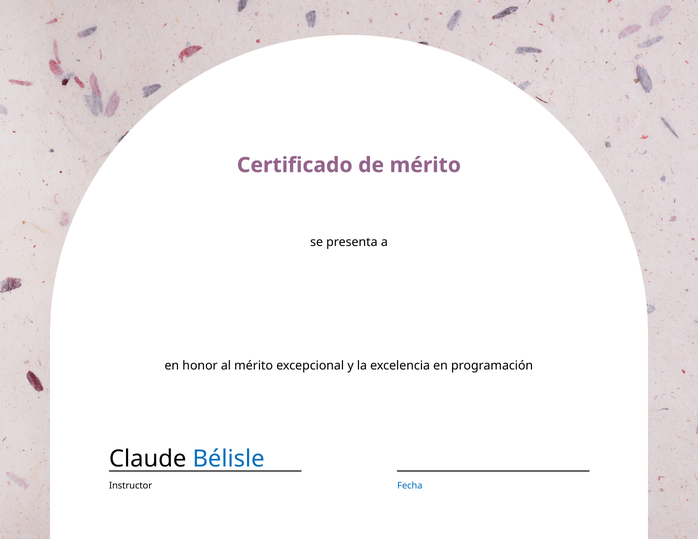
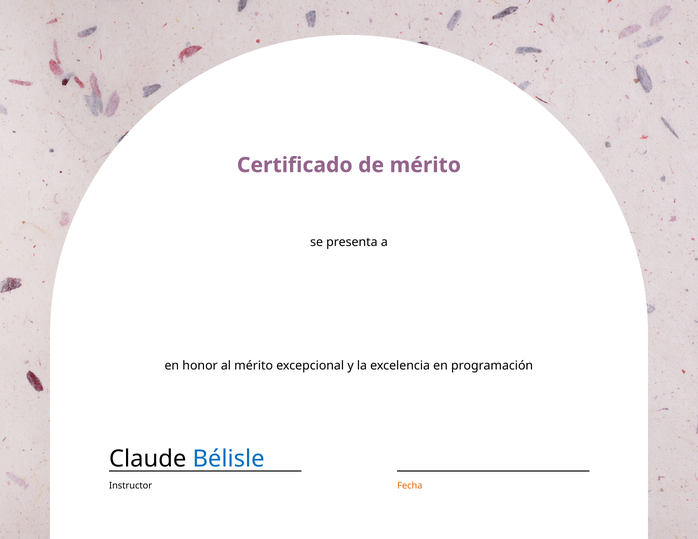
Fecha colour: blue -> orange (410, 486)
